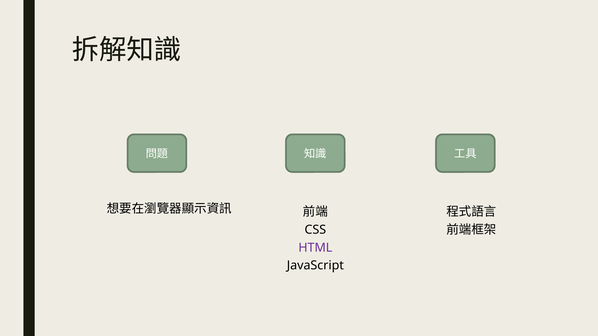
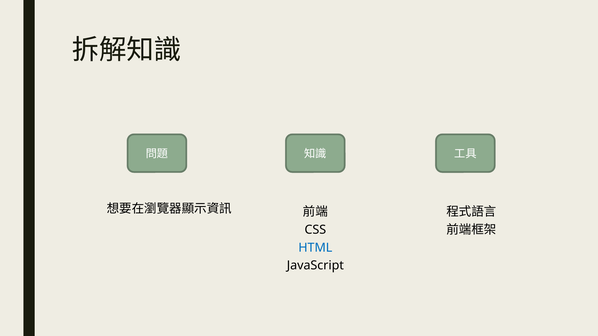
HTML colour: purple -> blue (315, 248)
